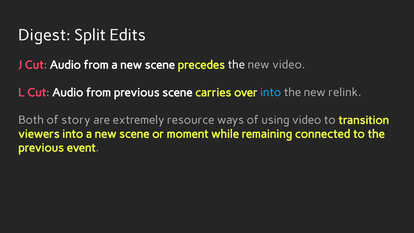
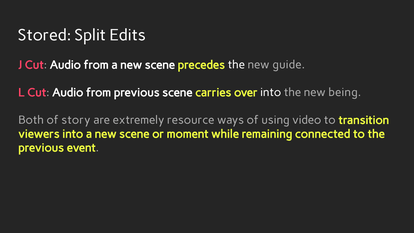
Digest: Digest -> Stored (45, 35)
new video: video -> guide (289, 65)
into colour: light blue -> white (271, 92)
relink: relink -> being (345, 92)
